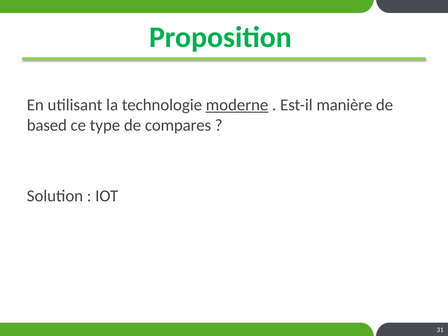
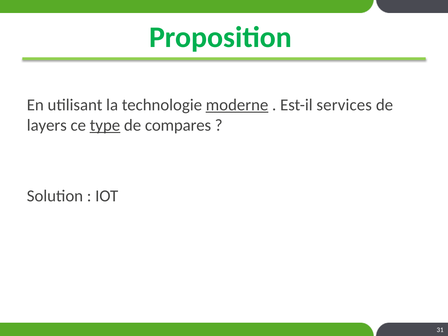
manière: manière -> services (344, 105)
based: based -> layers (47, 125)
type underline: none -> present (105, 125)
